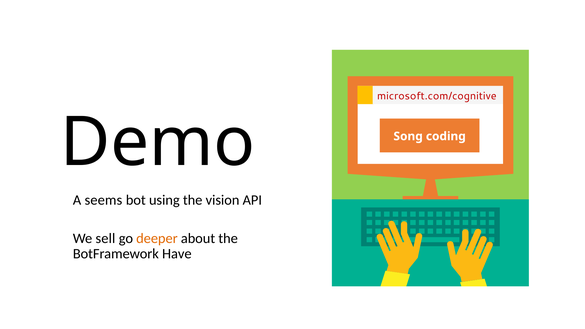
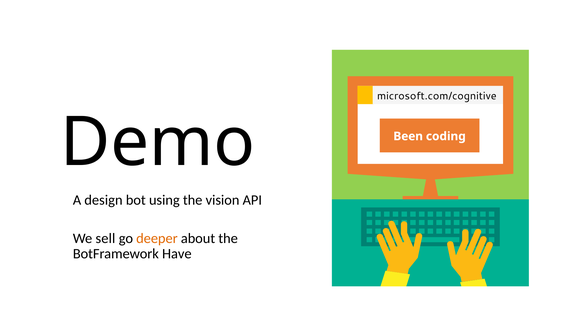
microsoft.com/cognitive colour: red -> black (437, 96)
Song: Song -> Been (408, 136)
seems: seems -> design (103, 200)
